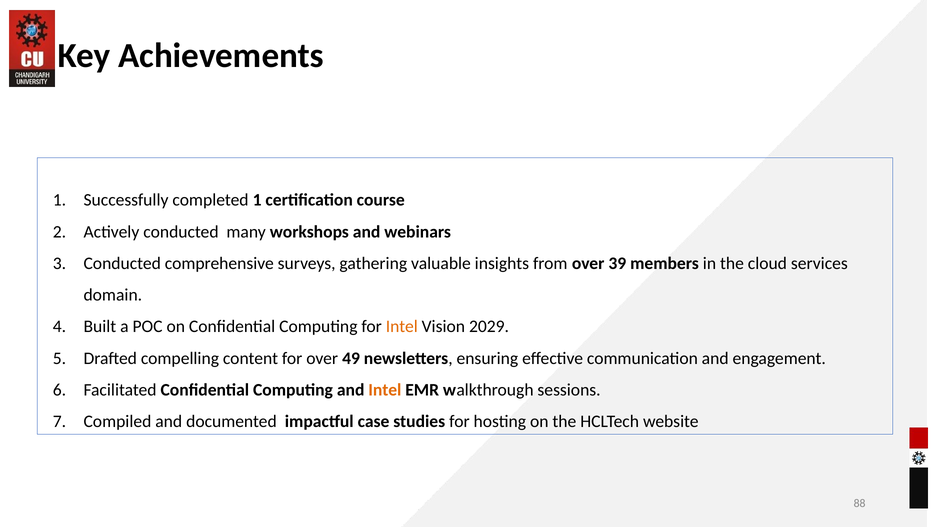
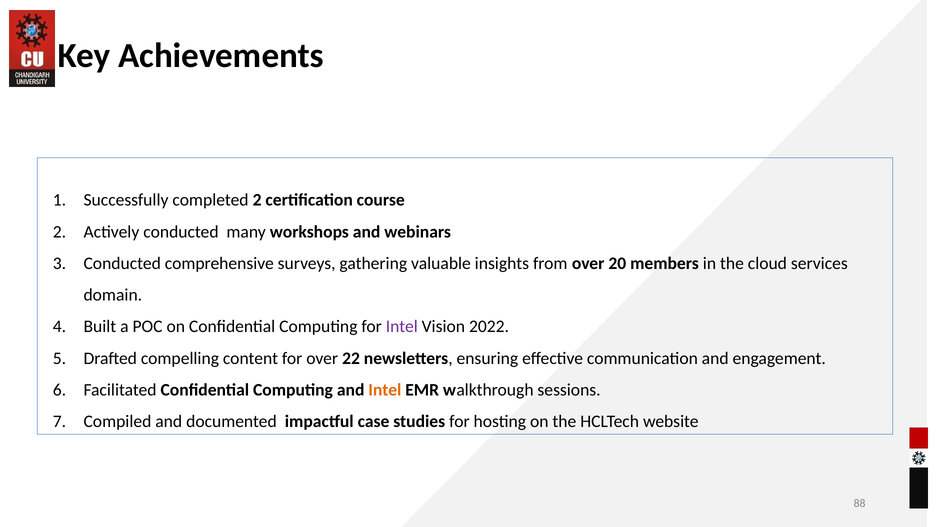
completed 1: 1 -> 2 (257, 200)
39: 39 -> 20 (617, 263)
Intel colour: orange -> purple (402, 327)
2029: 2029 -> 2022 (489, 327)
49: 49 -> 22 (351, 358)
